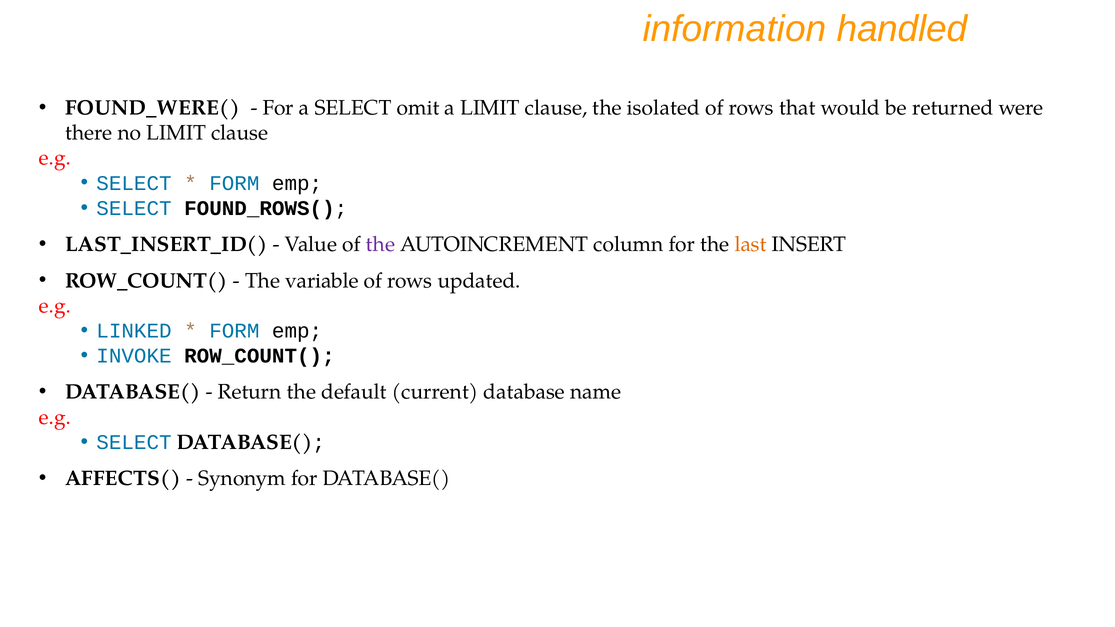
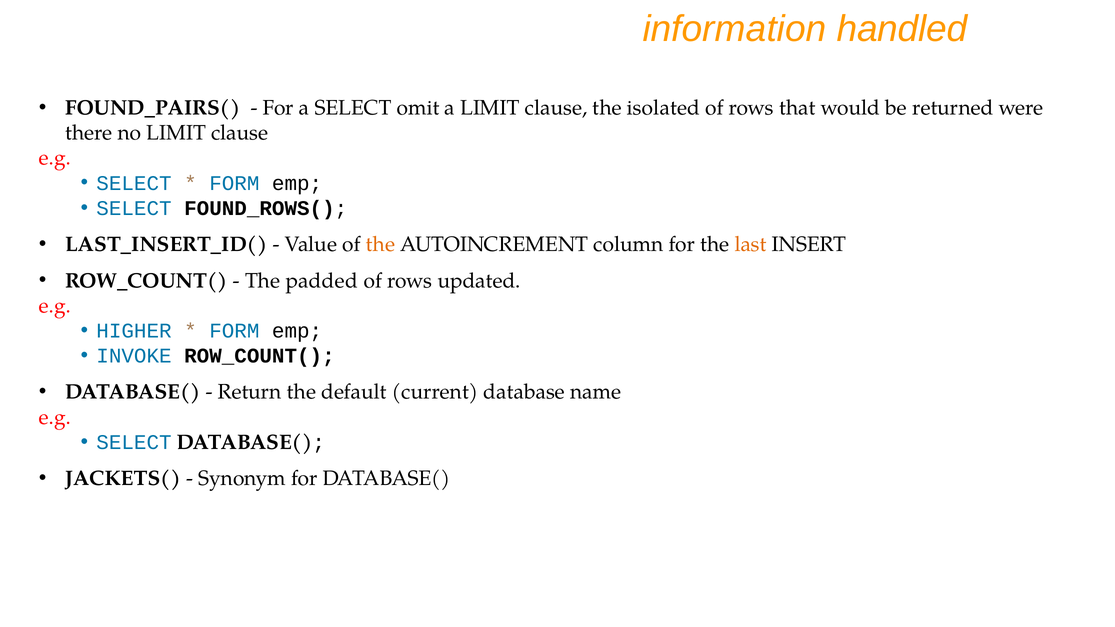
FOUND_WERE(: FOUND_WERE( -> FOUND_PAIRS( (153, 108)
the colour: purple -> orange (380, 245)
variable: variable -> padded (322, 281)
LINKED: LINKED -> HIGHER (134, 331)
AFFECTS(: AFFECTS( -> JACKETS( (123, 479)
